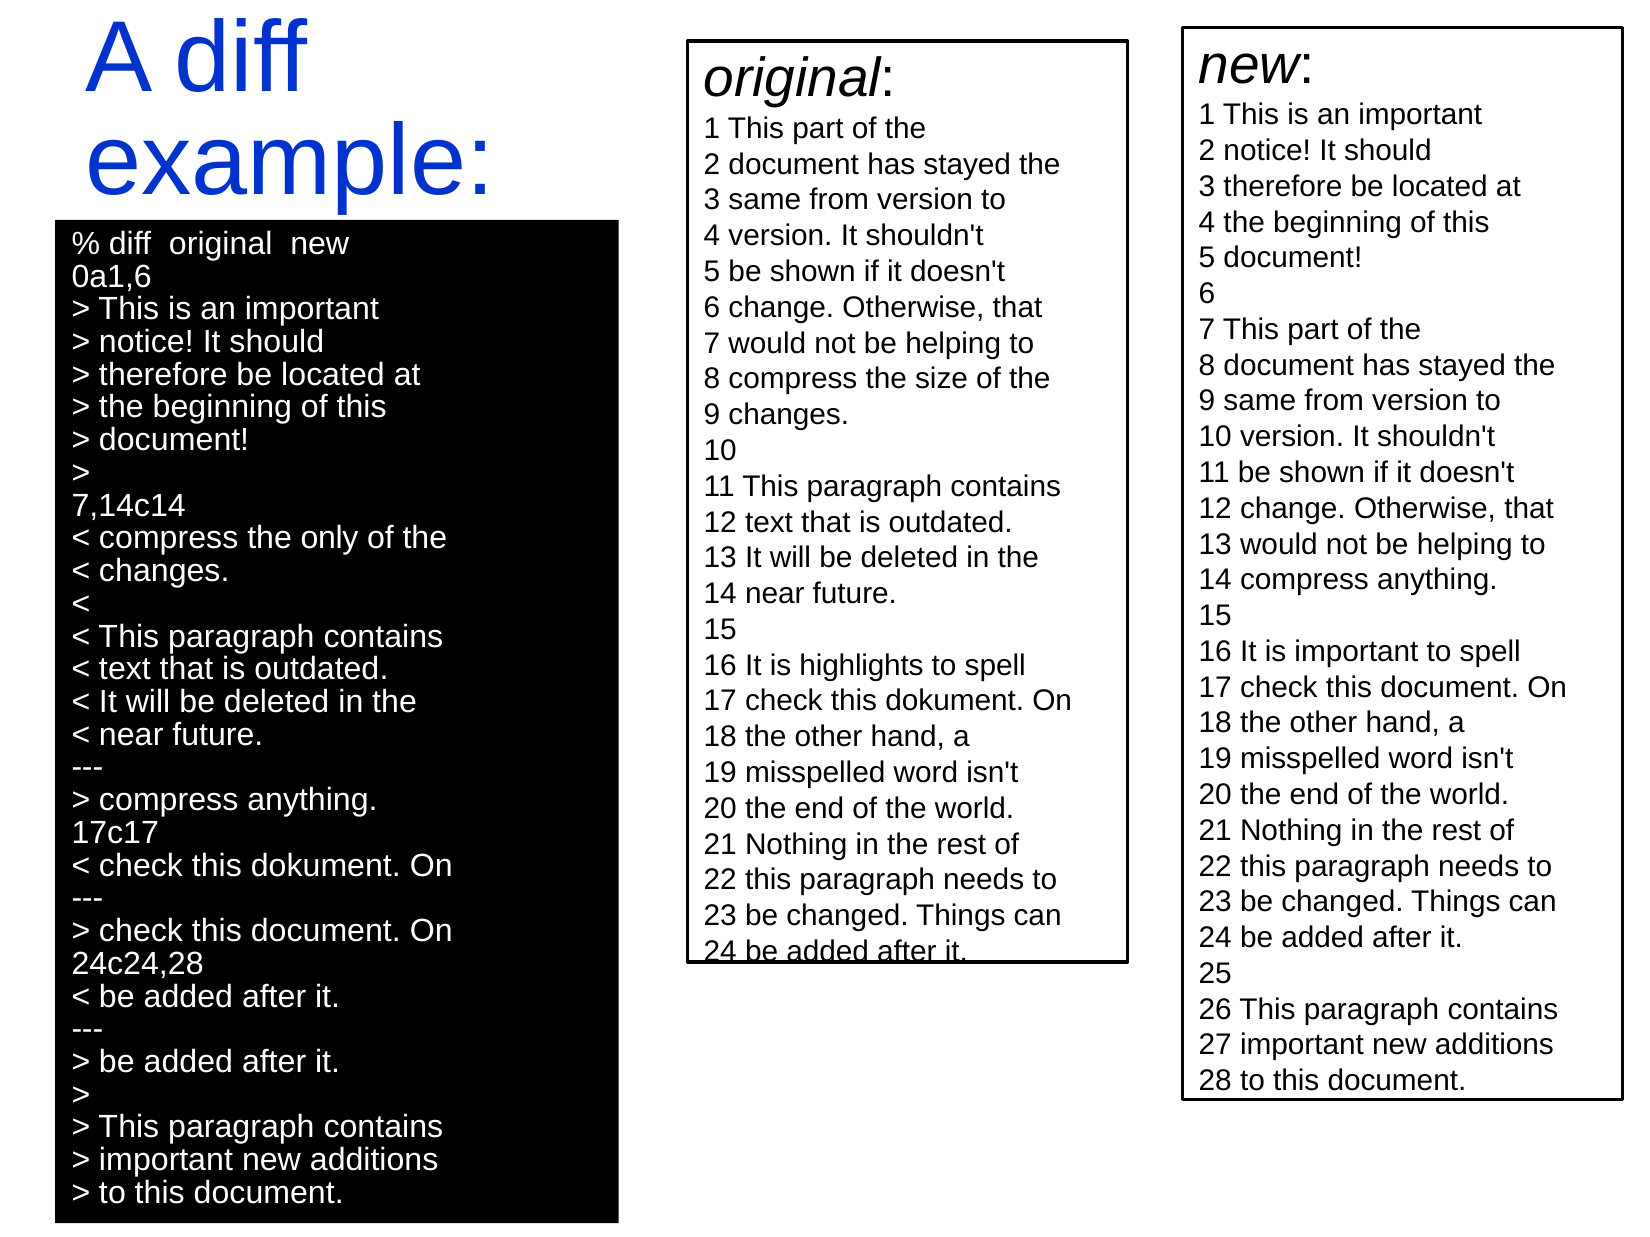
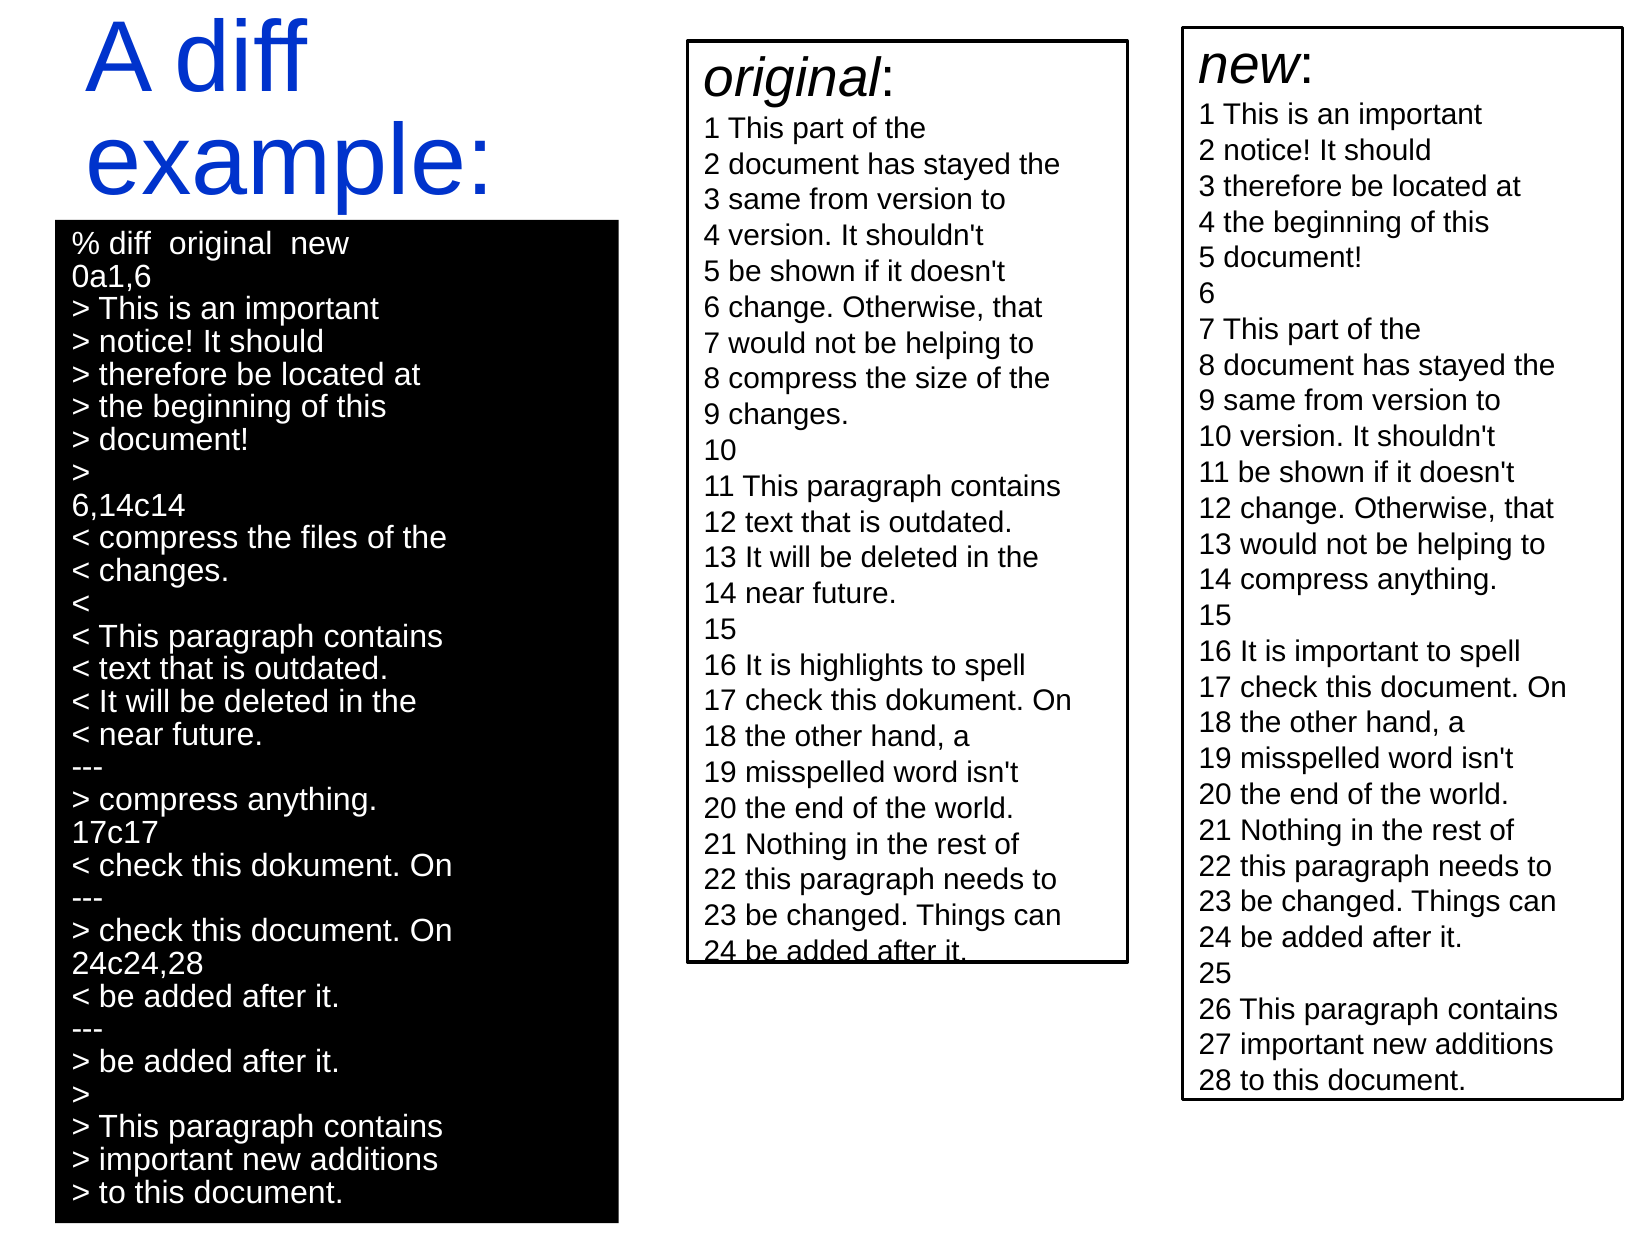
7,14c14: 7,14c14 -> 6,14c14 (129, 506)
only: only -> files (329, 539)
